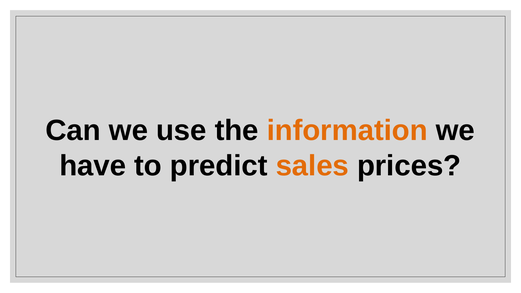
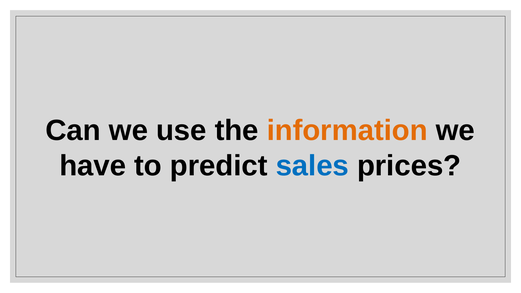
sales colour: orange -> blue (312, 166)
